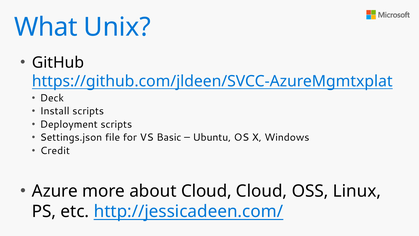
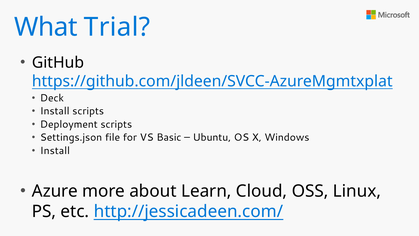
Unix: Unix -> Trial (117, 27)
Credit: Credit -> Install (55, 150)
about Cloud: Cloud -> Learn (206, 191)
